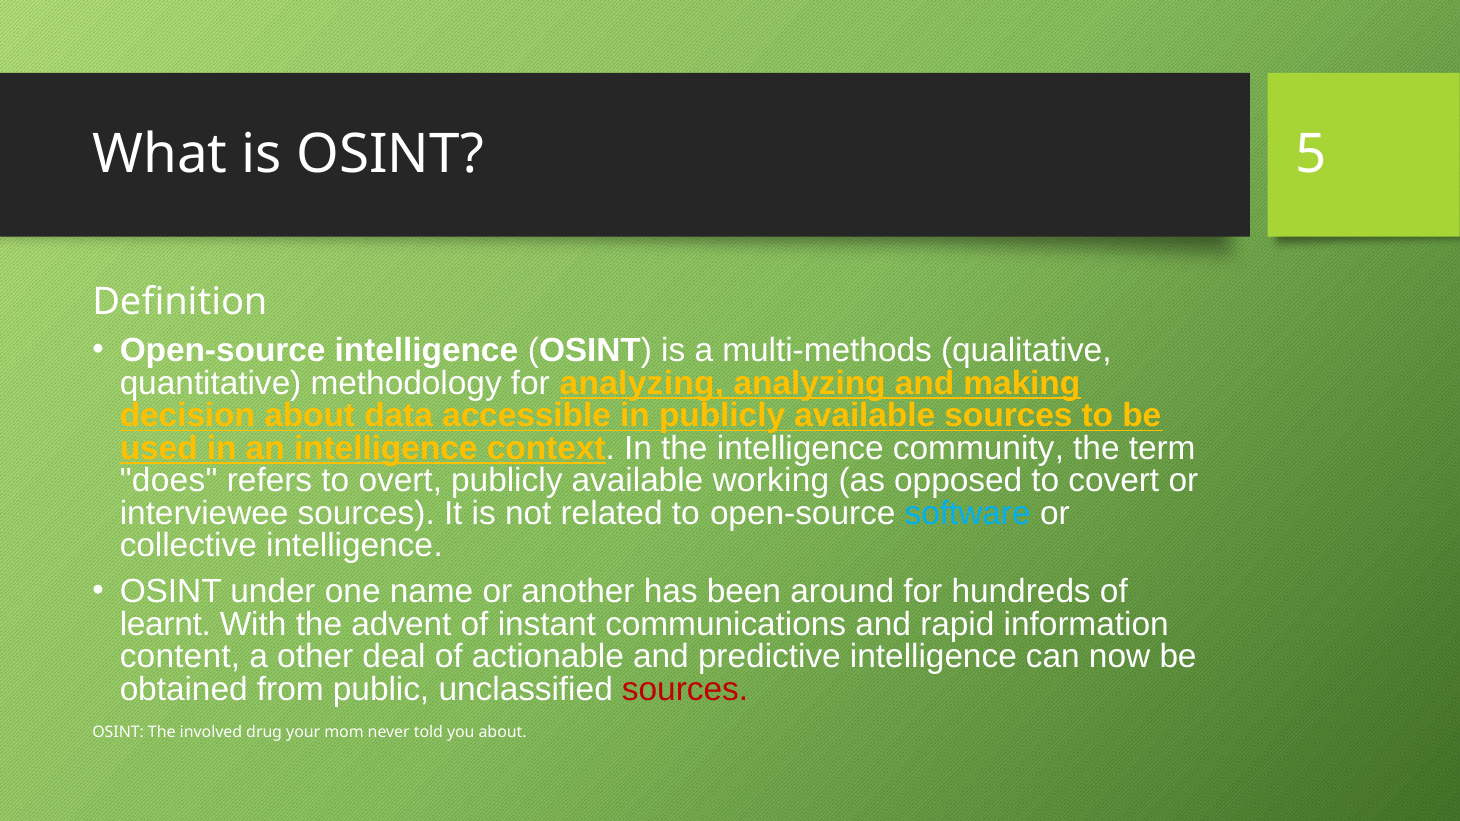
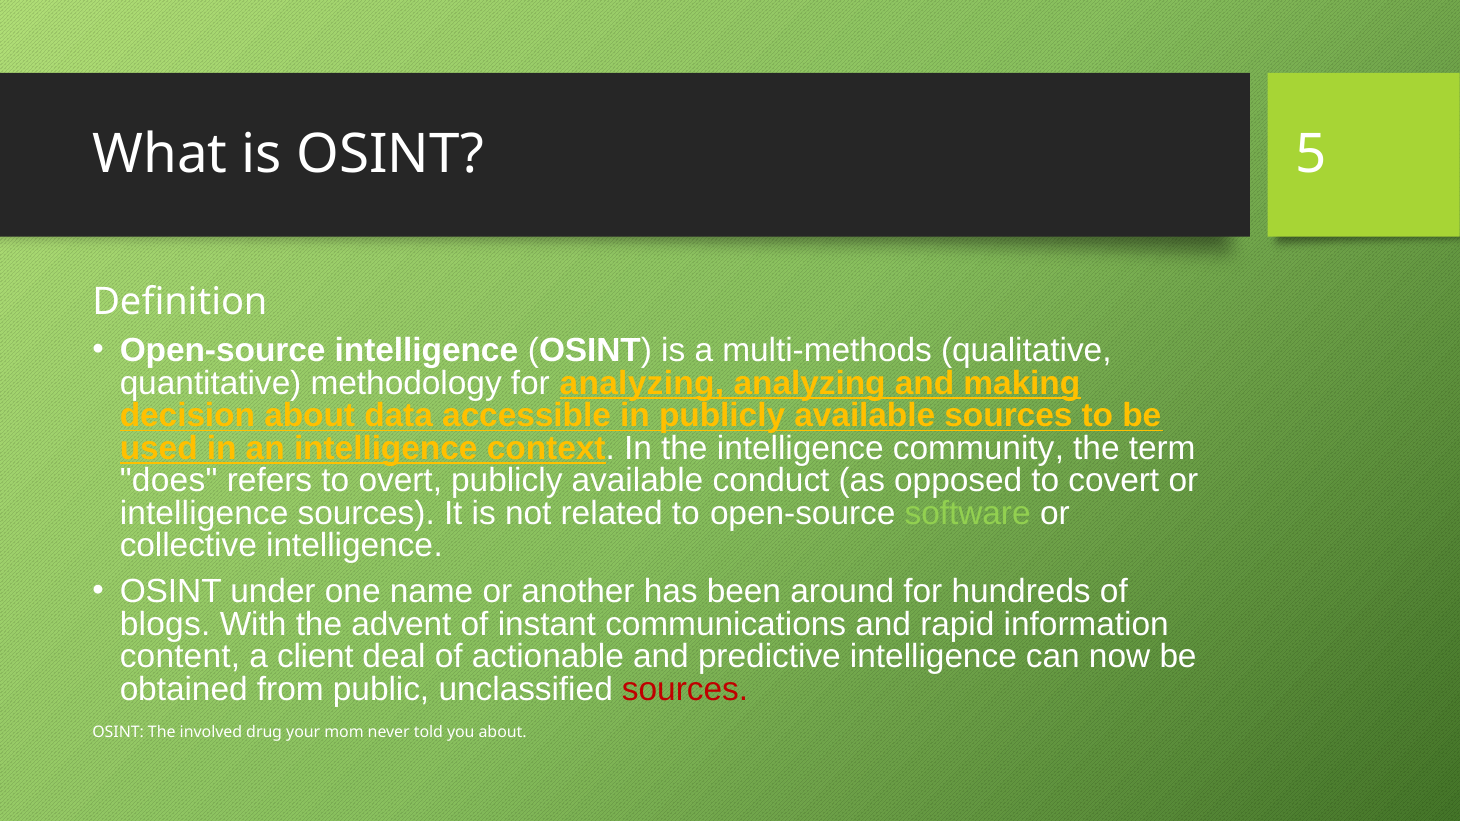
working: working -> conduct (771, 481)
interviewee: interviewee -> intelligence (204, 513)
software colour: light blue -> light green (968, 513)
learnt: learnt -> blogs (165, 625)
other: other -> client (315, 657)
